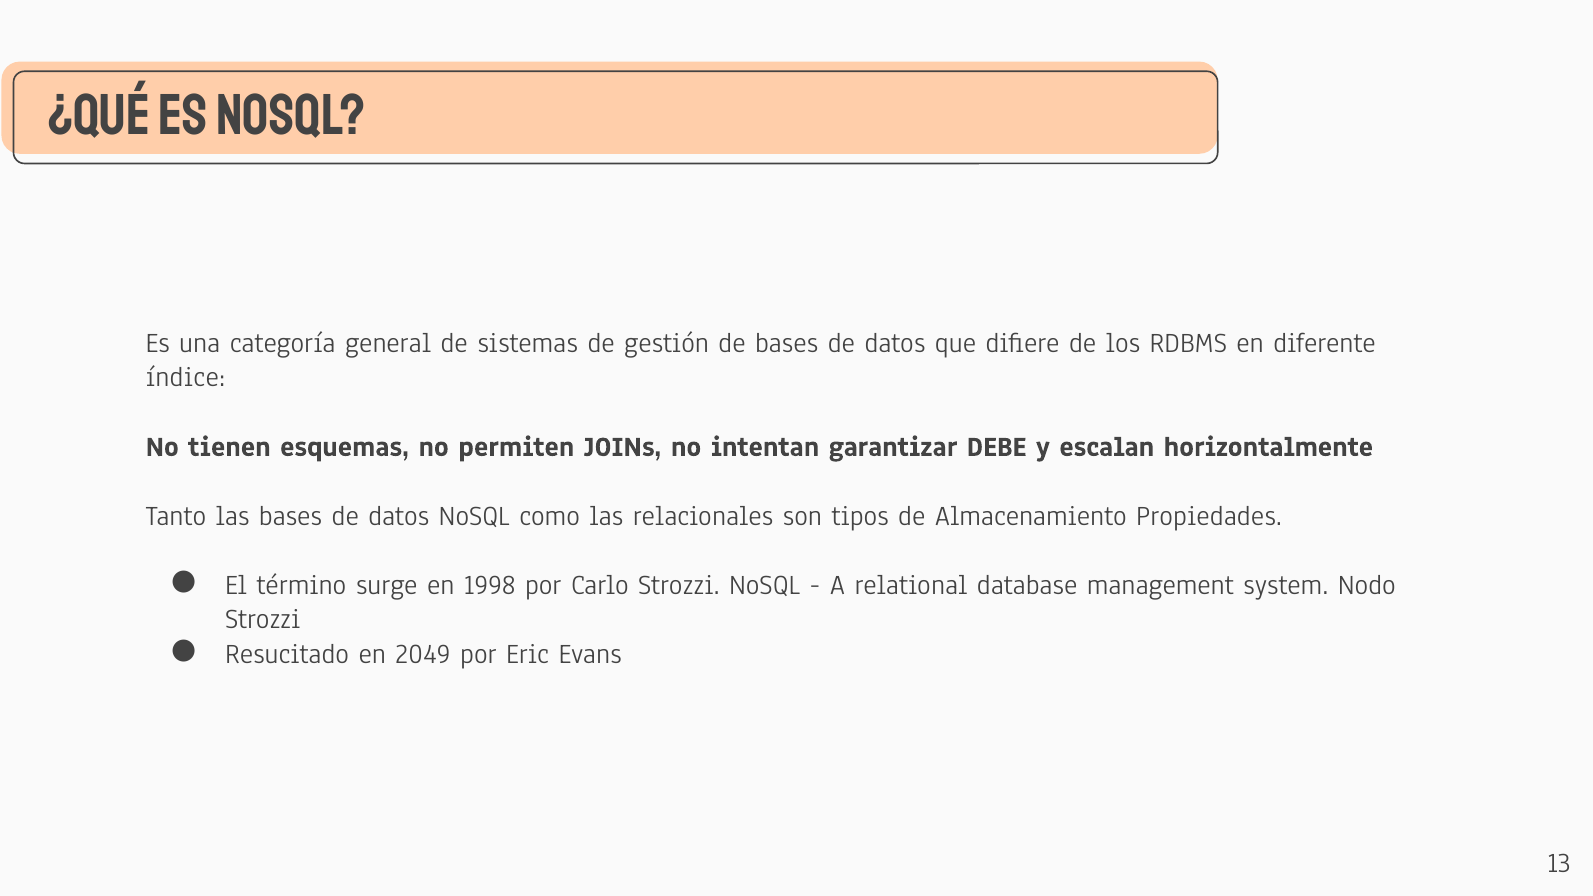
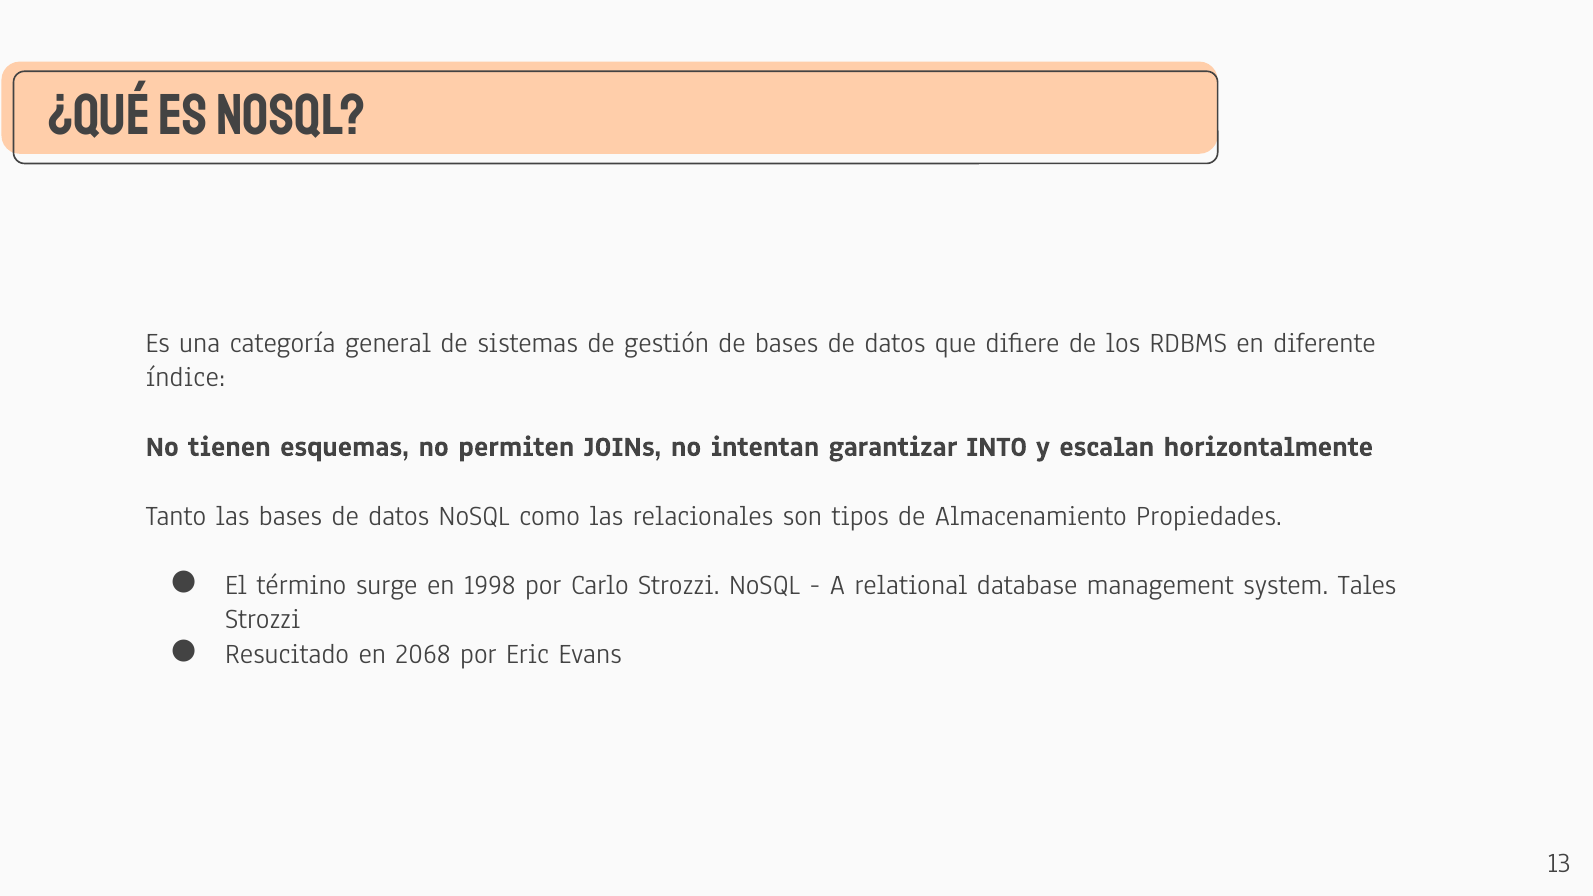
DEBE: DEBE -> INTO (997, 446)
Nodo: Nodo -> Tales (1367, 585)
2049: 2049 -> 2068 (423, 654)
